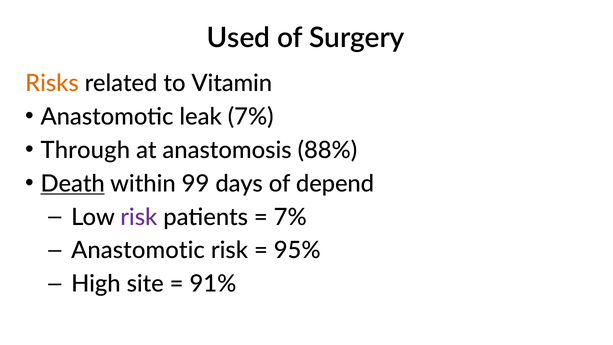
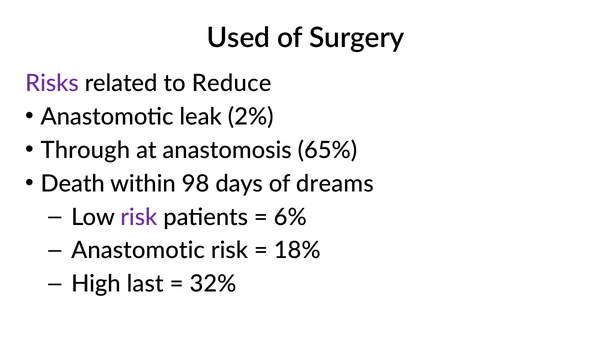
Risks colour: orange -> purple (52, 83)
Vitamin: Vitamin -> Reduce (232, 83)
leak 7%: 7% -> 2% (251, 117)
88%: 88% -> 65% (327, 150)
Death underline: present -> none (73, 184)
99: 99 -> 98 (196, 184)
depend: depend -> dreams (335, 184)
7%: 7% -> 6% (290, 217)
95%: 95% -> 18% (297, 250)
site: site -> last (145, 284)
91%: 91% -> 32% (213, 284)
